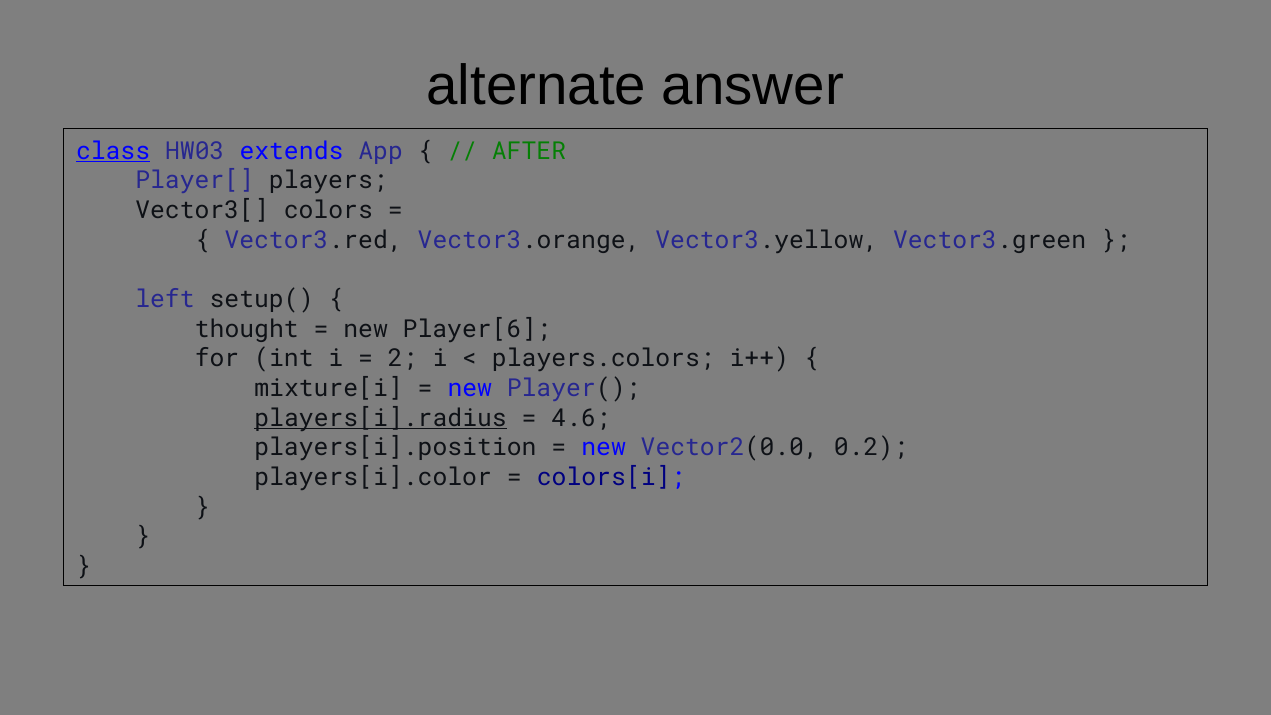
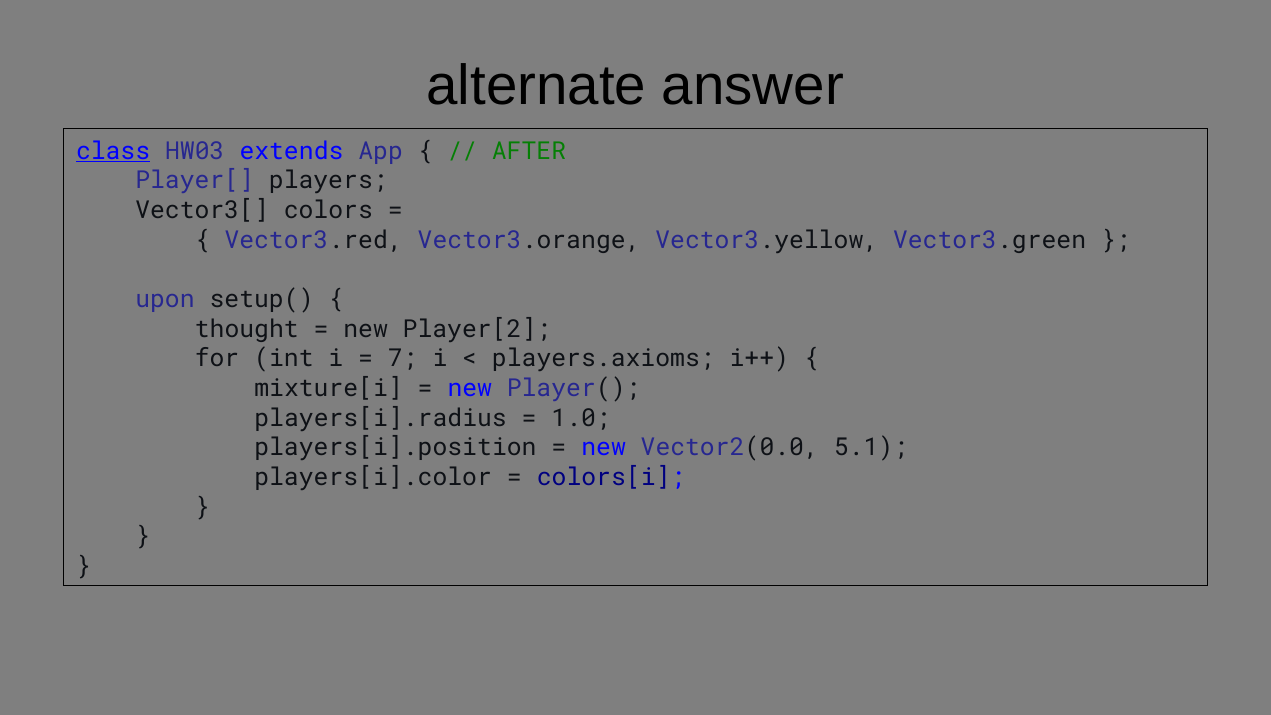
left: left -> upon (165, 299)
Player[6: Player[6 -> Player[2 (477, 329)
2: 2 -> 7 (403, 359)
players.colors: players.colors -> players.axioms (603, 359)
players[i].radius underline: present -> none (381, 418)
4.6: 4.6 -> 1.0 (581, 418)
0.2: 0.2 -> 5.1 (871, 448)
